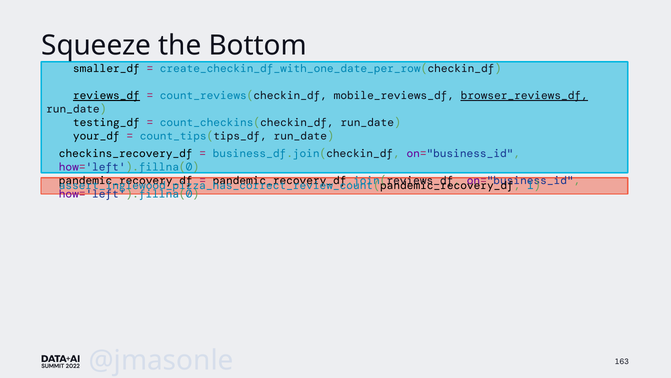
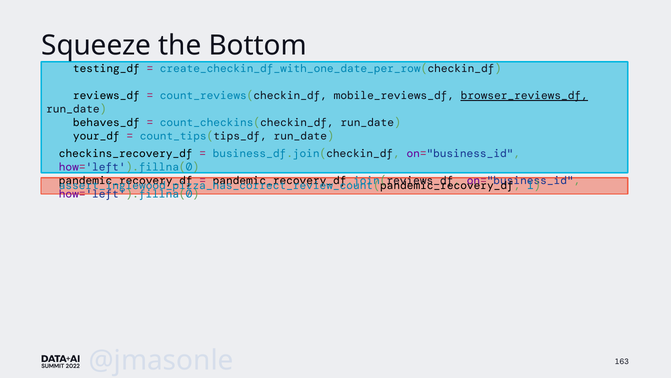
smaller_df: smaller_df -> testing_df (106, 69)
reviews_df underline: present -> none (106, 96)
testing_df: testing_df -> behaves_df (106, 122)
